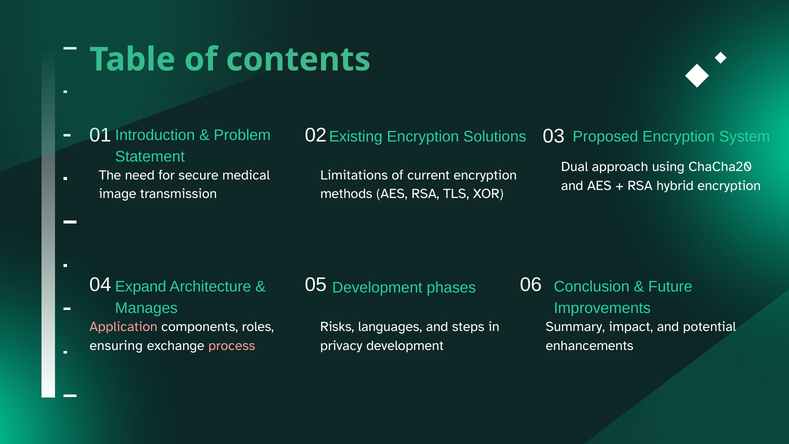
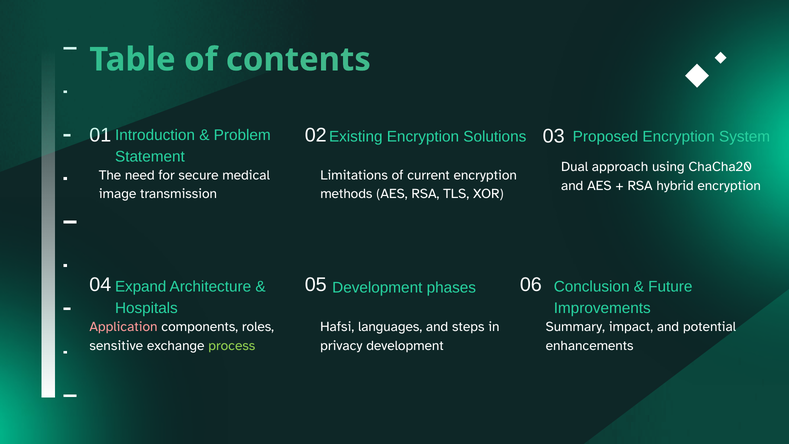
Manages: Manages -> Hospitals (146, 308)
Risks: Risks -> Hafsi (337, 327)
ensuring: ensuring -> sensitive (116, 345)
process colour: pink -> light green (232, 345)
